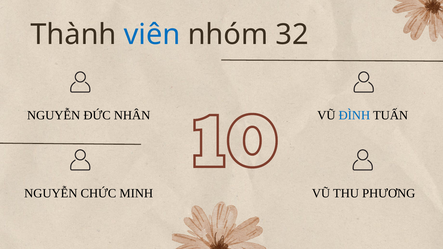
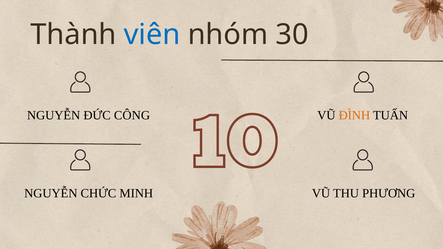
32: 32 -> 30 (292, 35)
NHÂN: NHÂN -> CÔNG (132, 115)
ĐÌNH colour: blue -> orange (354, 115)
